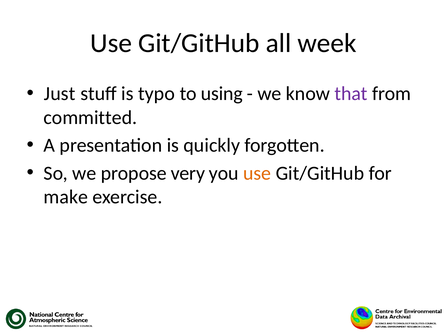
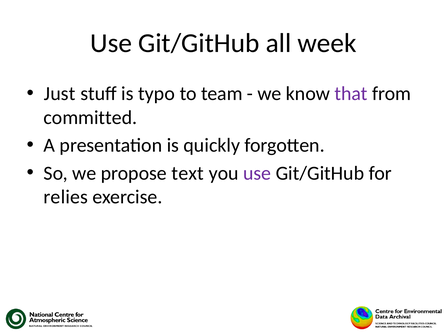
using: using -> team (222, 94)
very: very -> text (188, 173)
use colour: orange -> purple (257, 173)
make: make -> relies (66, 197)
